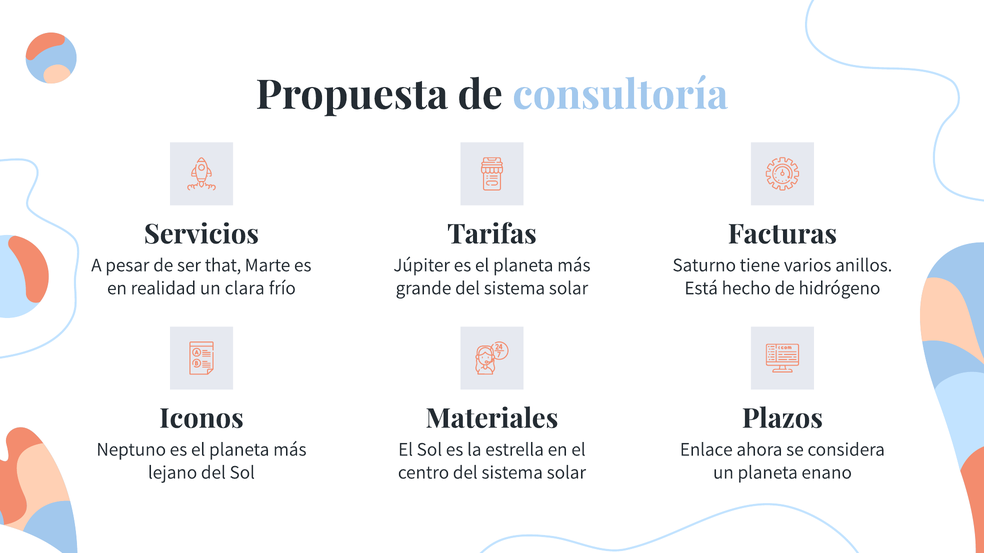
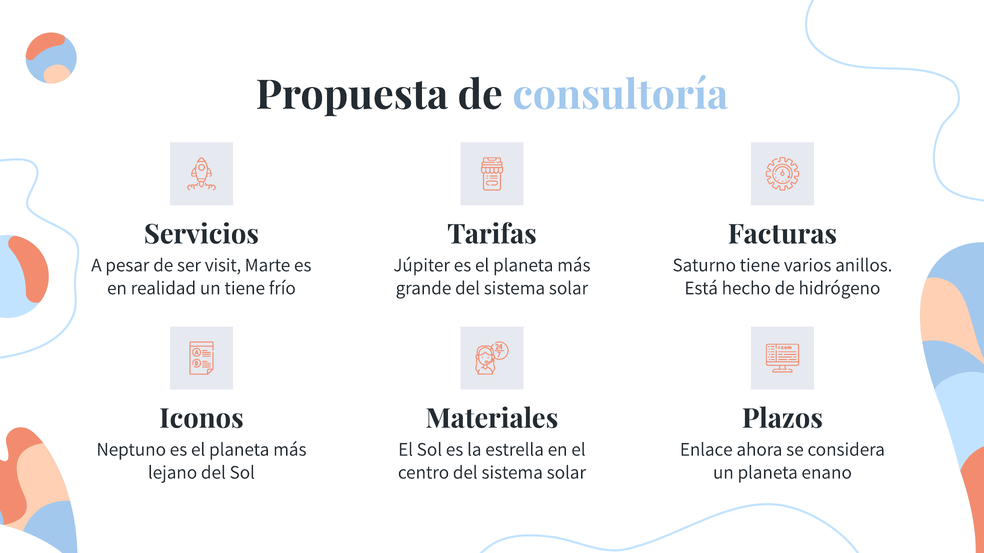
that: that -> visit (223, 265)
un clara: clara -> tiene (245, 288)
